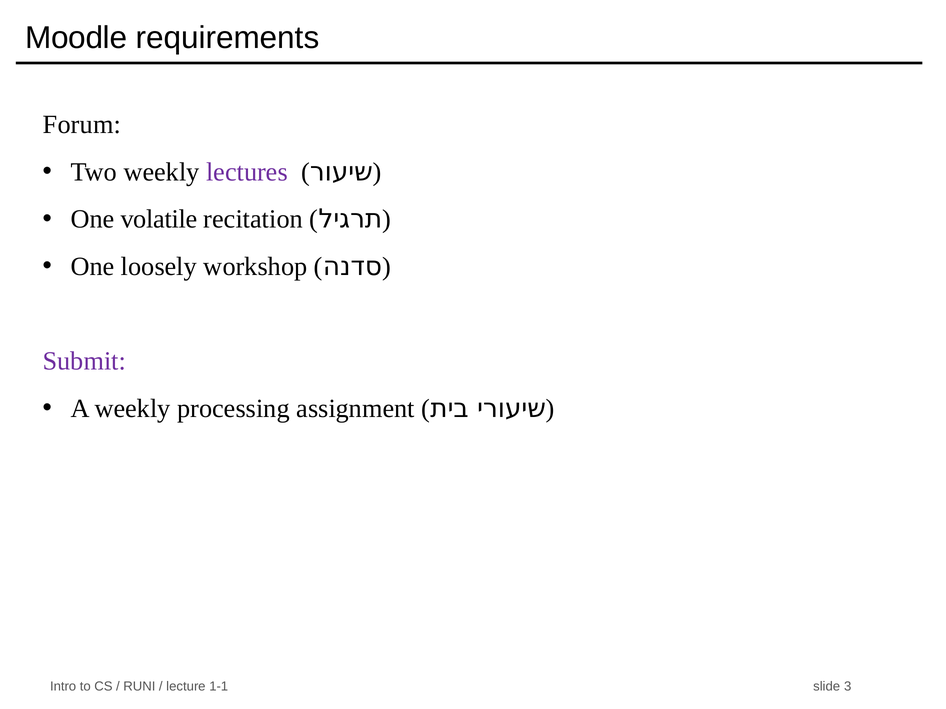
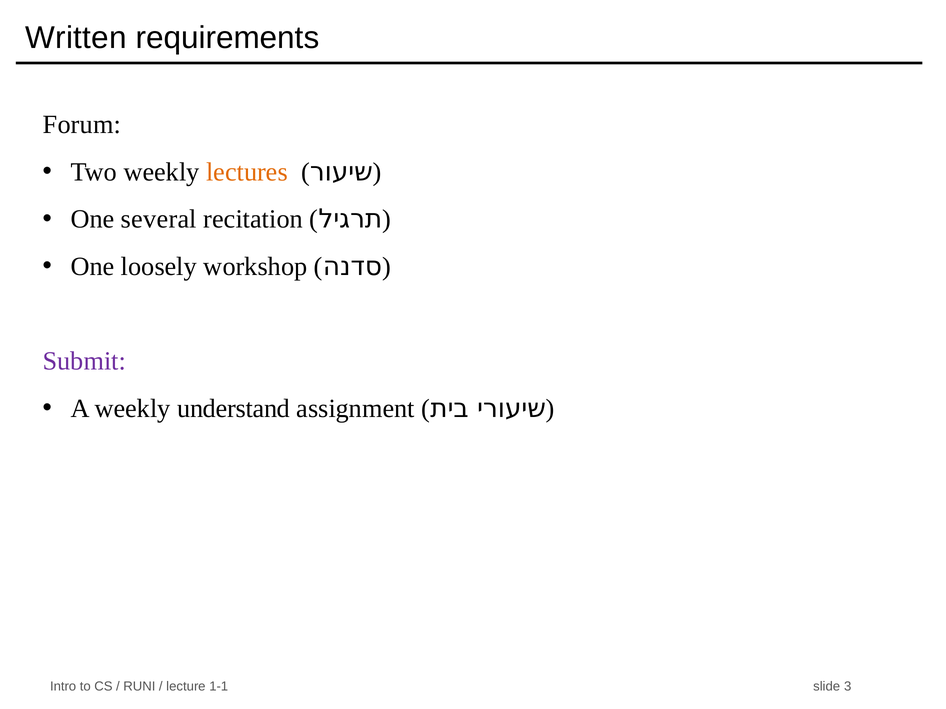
Moodle: Moodle -> Written (76, 38)
lectures colour: purple -> orange (247, 172)
volatile: volatile -> several (159, 219)
processing: processing -> understand (234, 409)
